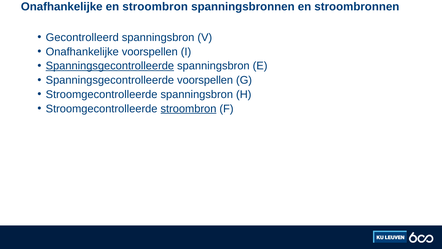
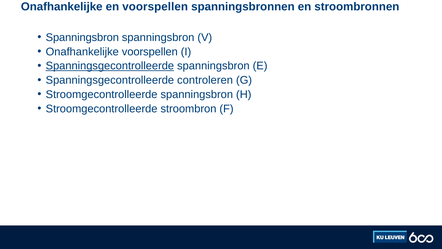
en stroombron: stroombron -> voorspellen (155, 7)
Gecontrolleerd: Gecontrolleerd -> Spanningsbron (82, 37)
Spanningsgecontrolleerde voorspellen: voorspellen -> controleren (205, 80)
stroombron underline: present -> none (188, 109)
